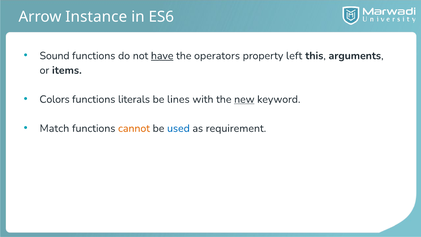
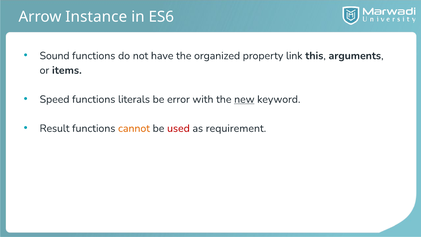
have underline: present -> none (162, 56)
operators: operators -> organized (217, 56)
left: left -> link (294, 56)
Colors: Colors -> Speed (55, 99)
lines: lines -> error (178, 99)
Match: Match -> Result (55, 128)
used colour: blue -> red (178, 128)
